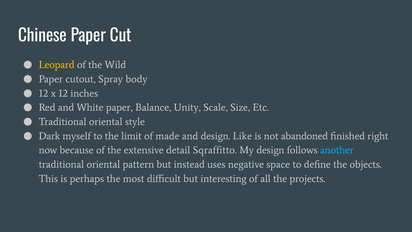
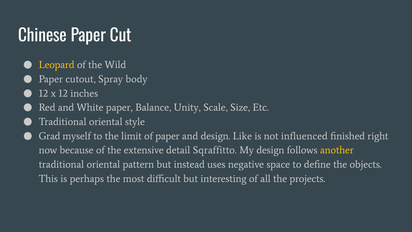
Dark: Dark -> Grad (49, 136)
of made: made -> paper (168, 136)
abandoned: abandoned -> influenced (304, 136)
another colour: light blue -> yellow (337, 150)
